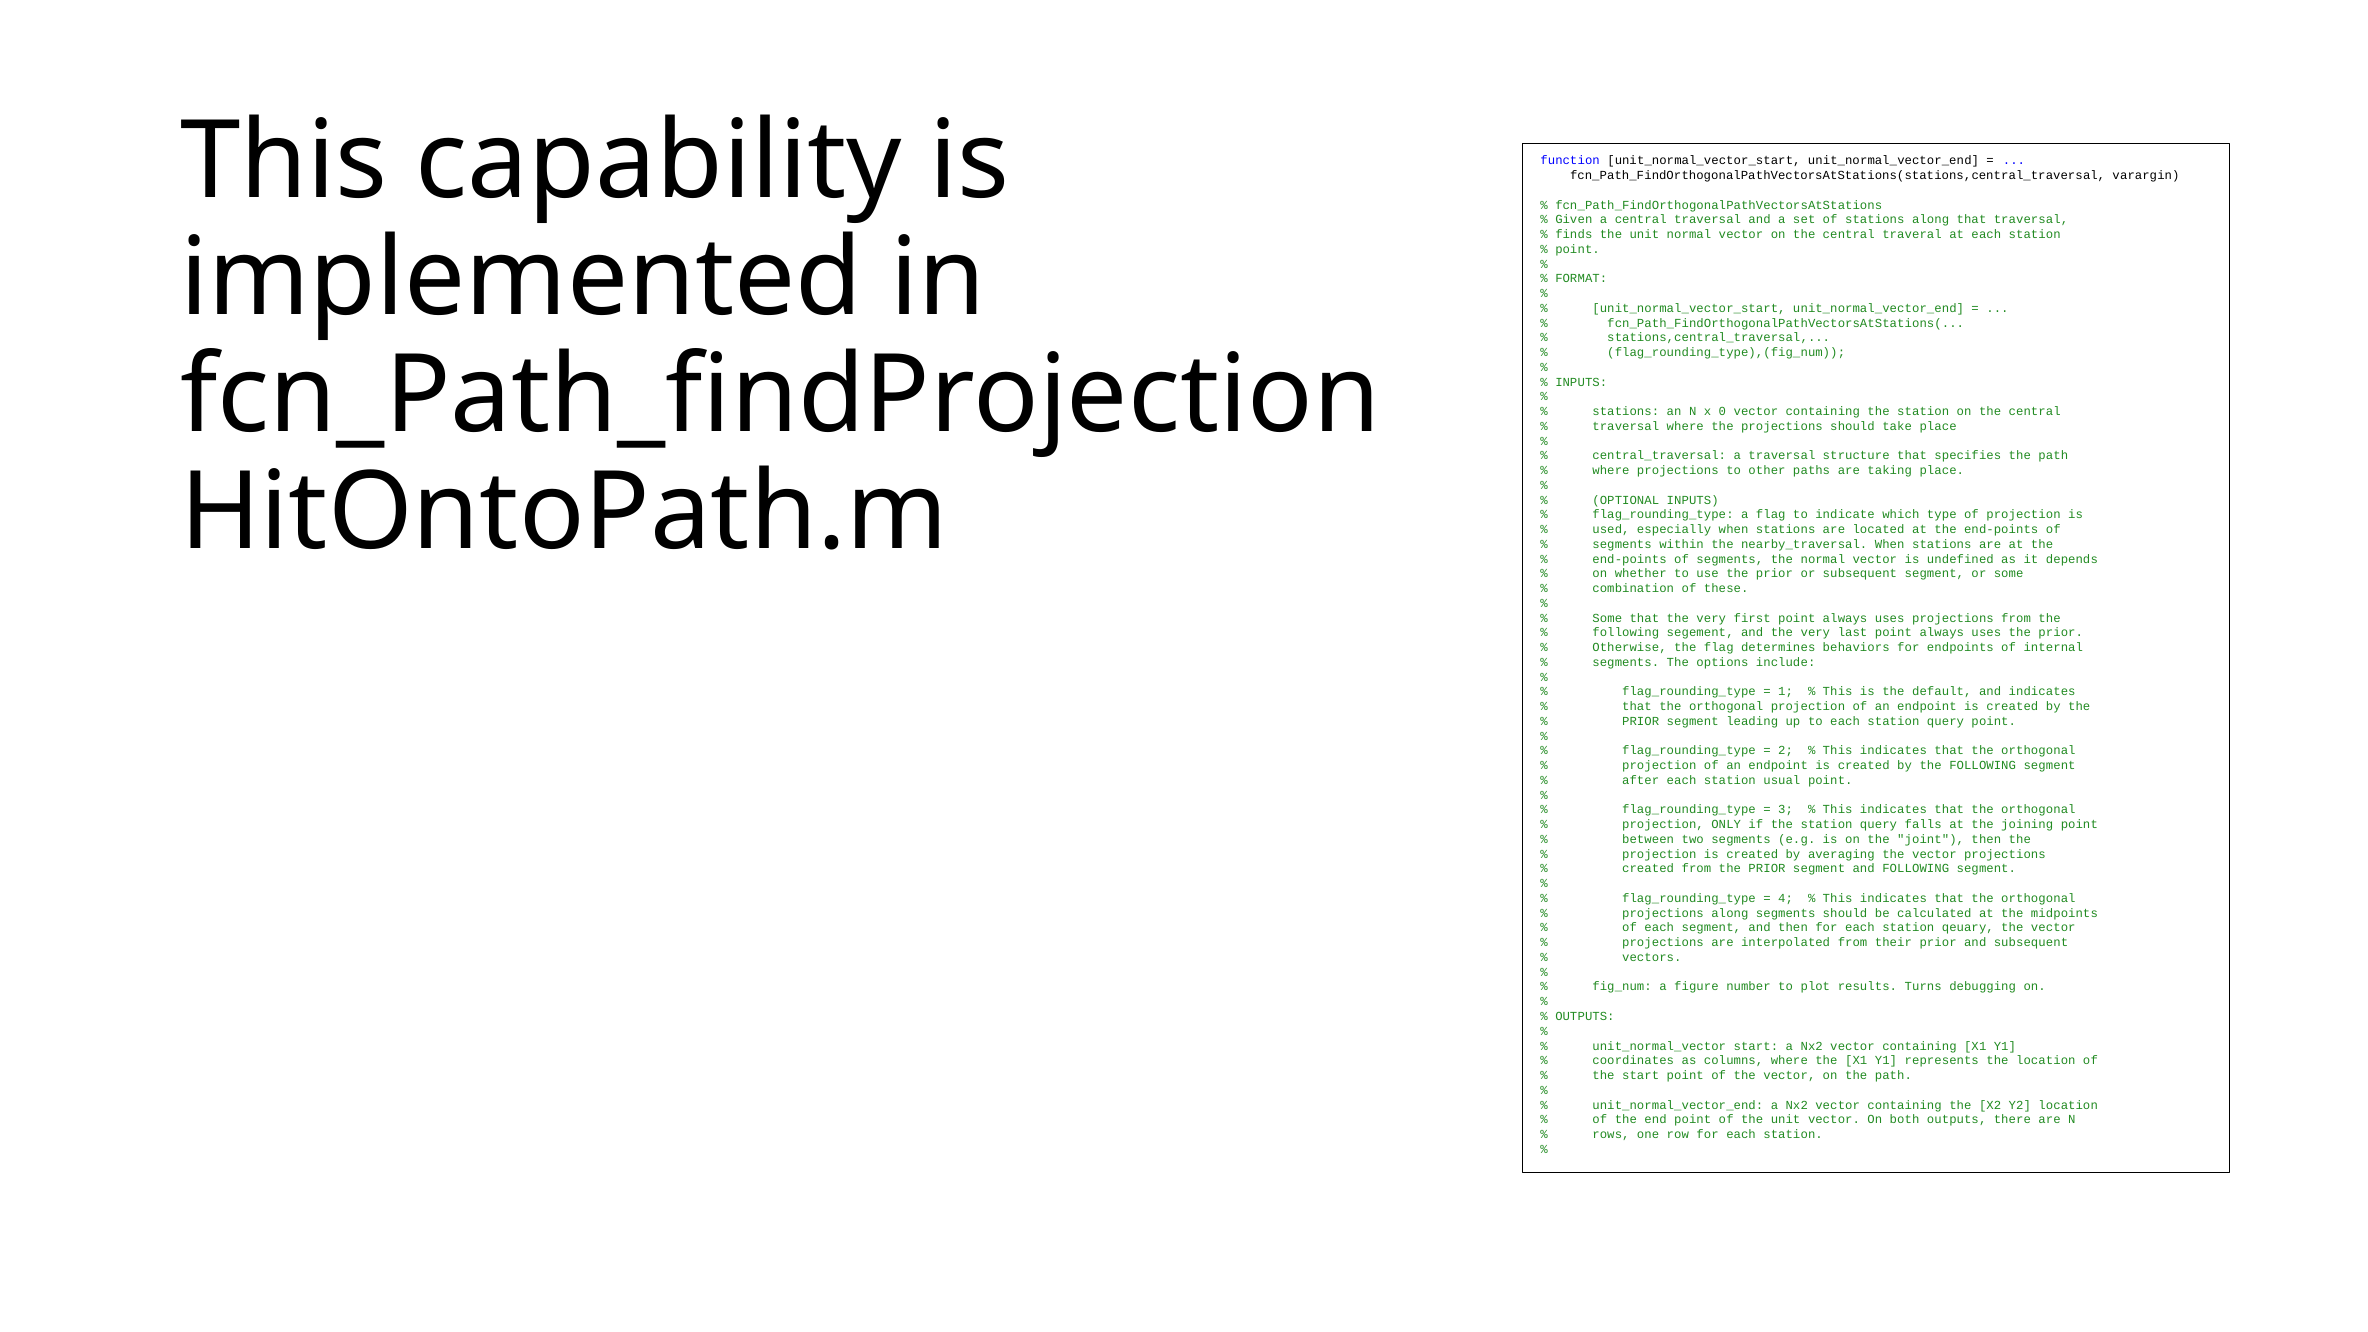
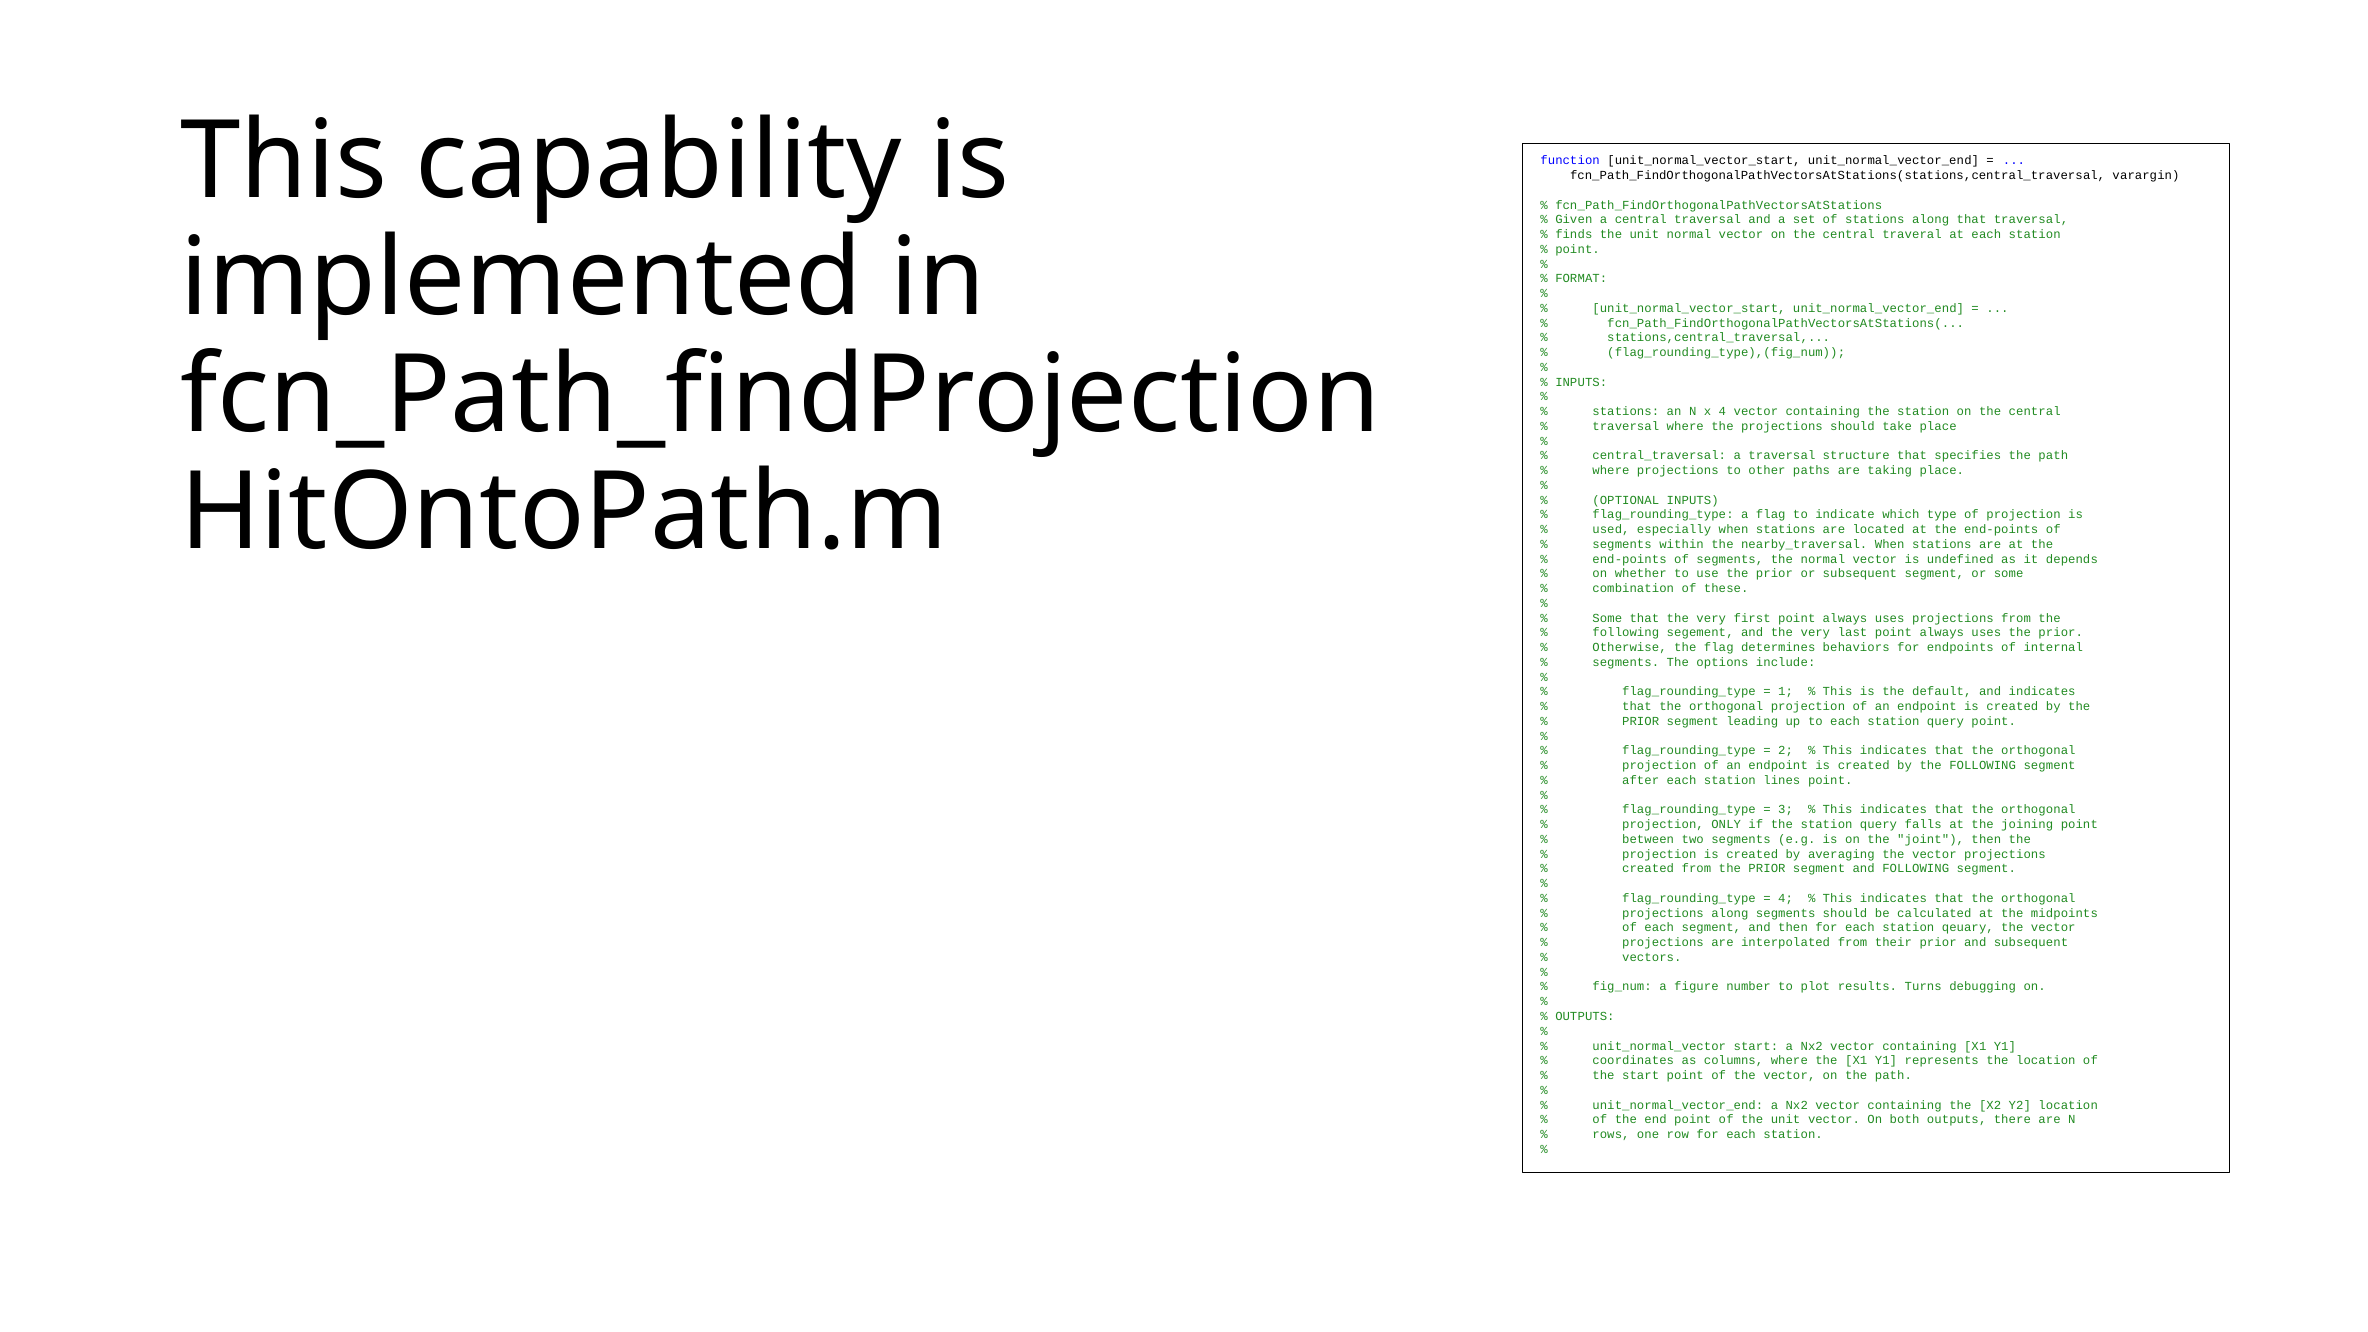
x 0: 0 -> 4 (1722, 412)
usual: usual -> lines (1782, 780)
